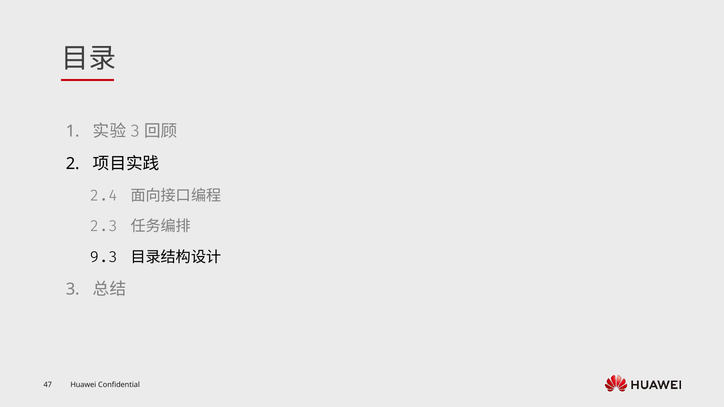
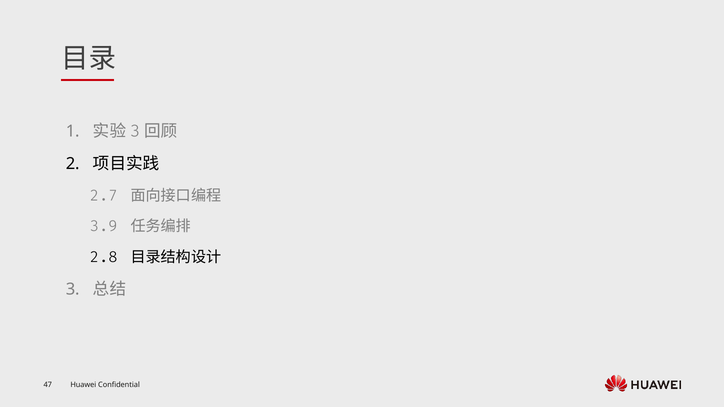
2.4: 2.4 -> 2.7 (104, 196)
2.3: 2.3 -> 3.9 (104, 226)
9.3: 9.3 -> 2.8 (104, 257)
